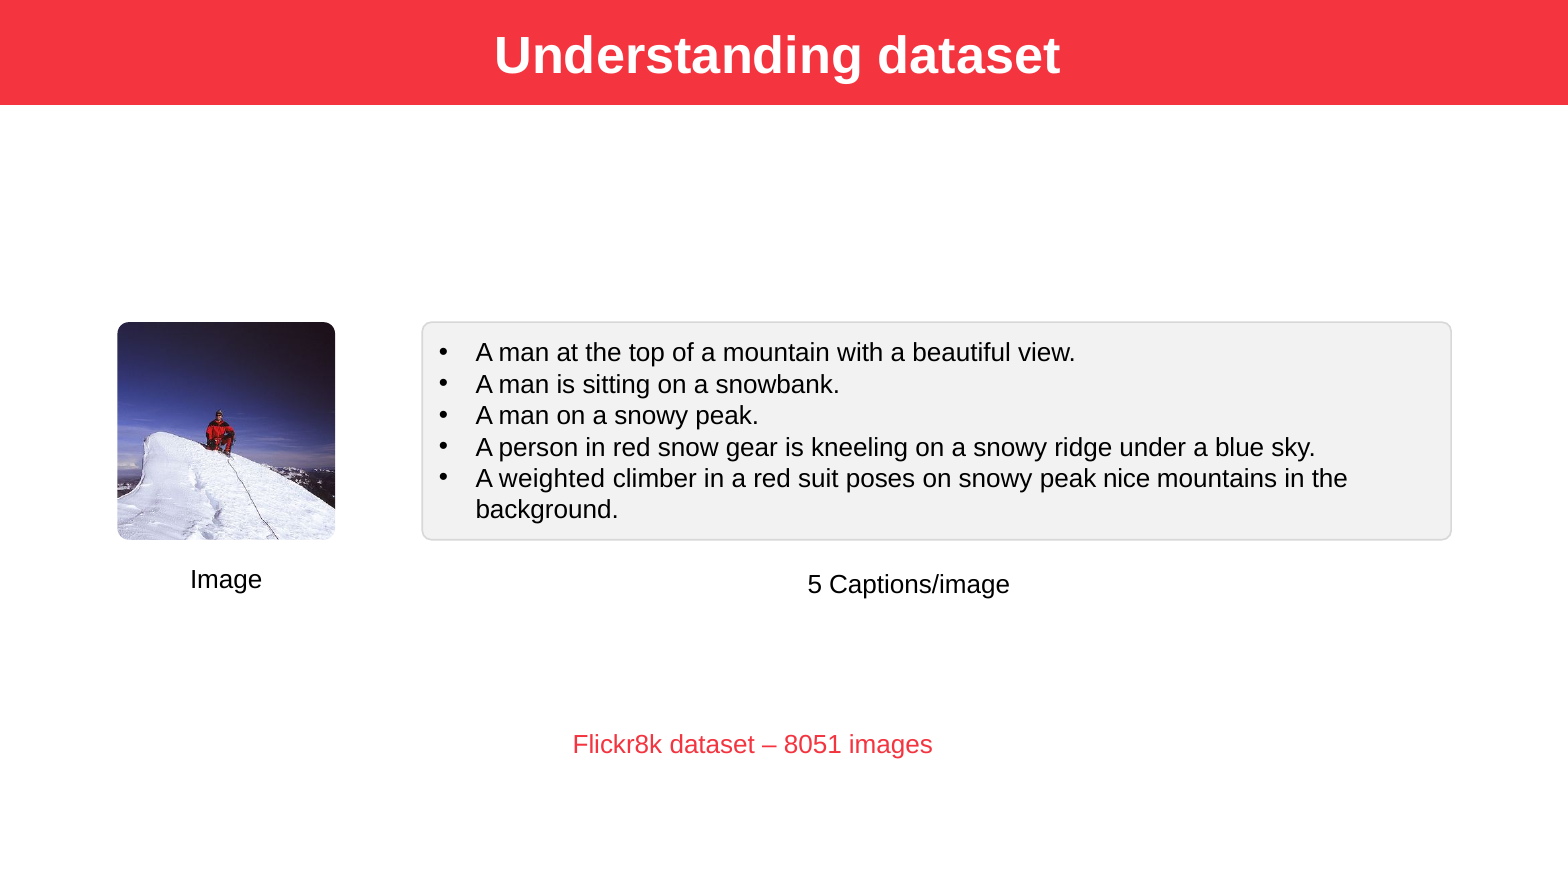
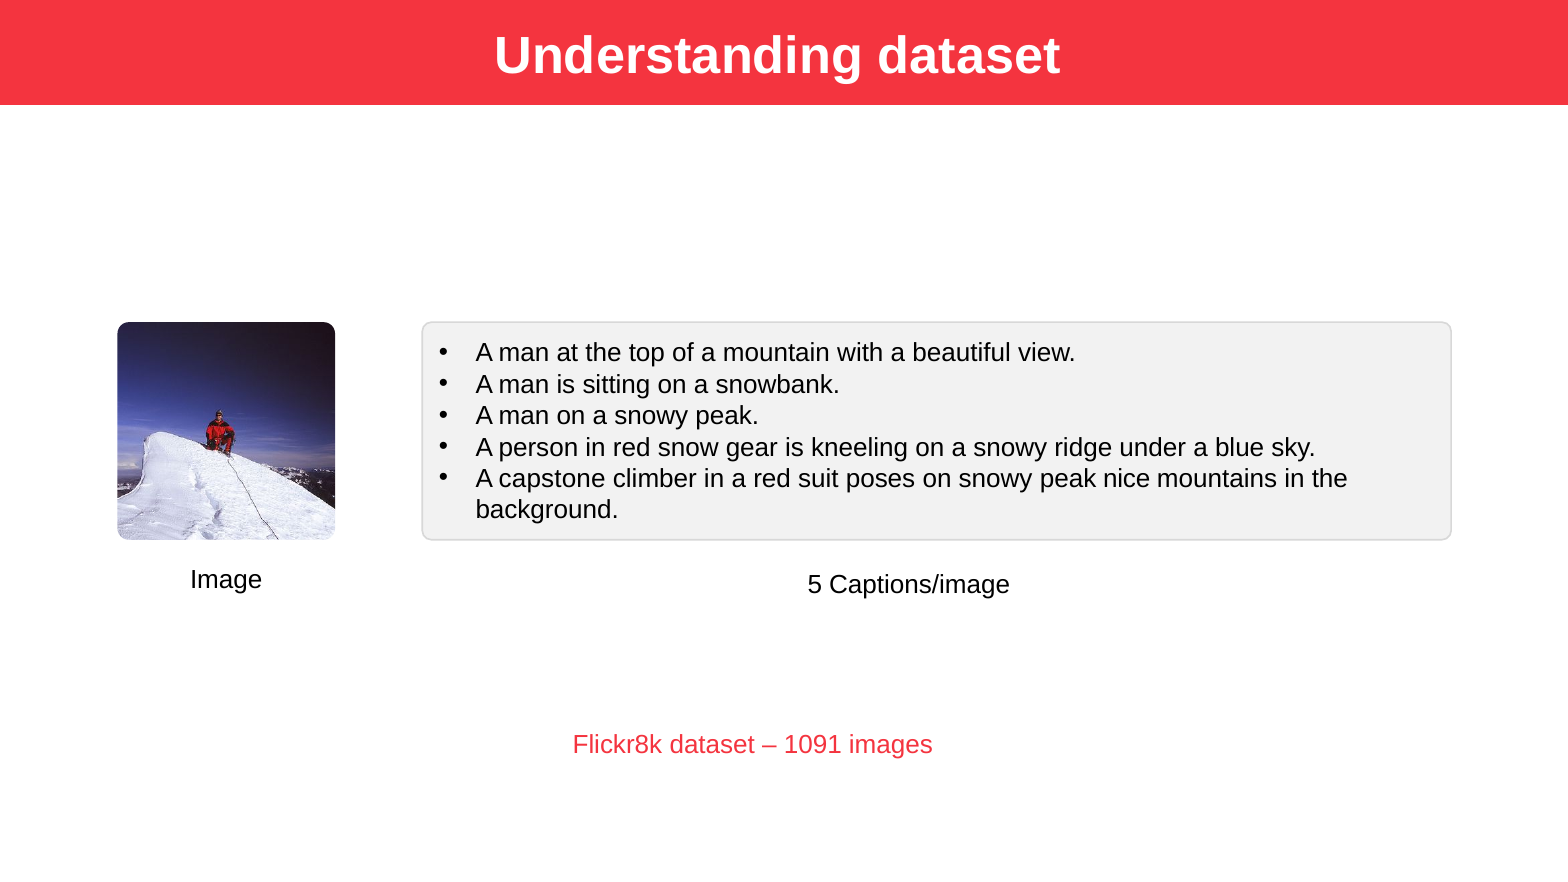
weighted: weighted -> capstone (552, 479)
8051: 8051 -> 1091 (813, 745)
